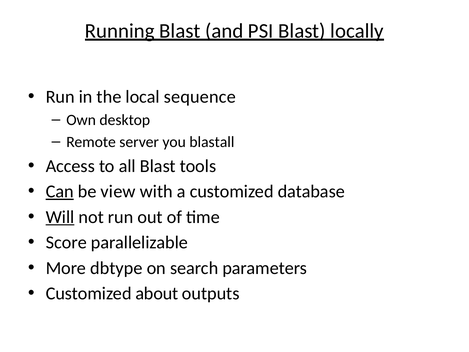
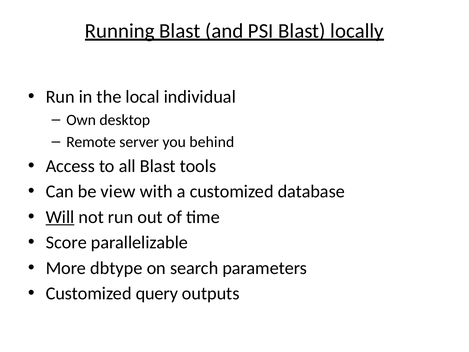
sequence: sequence -> individual (200, 97)
blastall: blastall -> behind (212, 142)
Can underline: present -> none (60, 191)
about: about -> query (157, 293)
